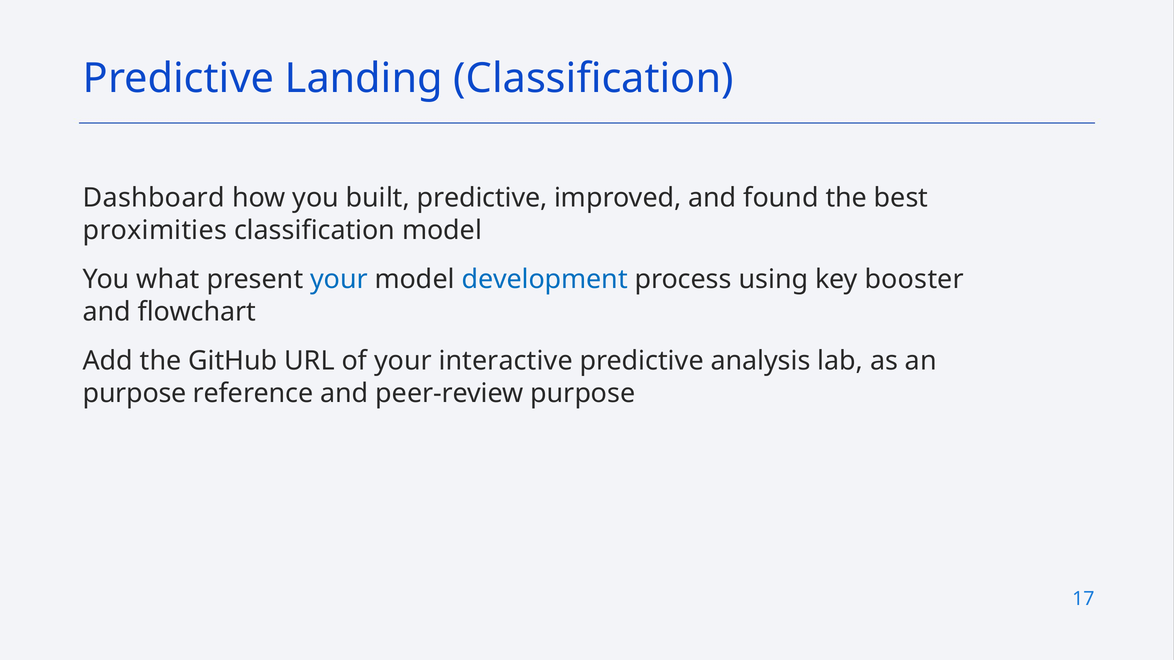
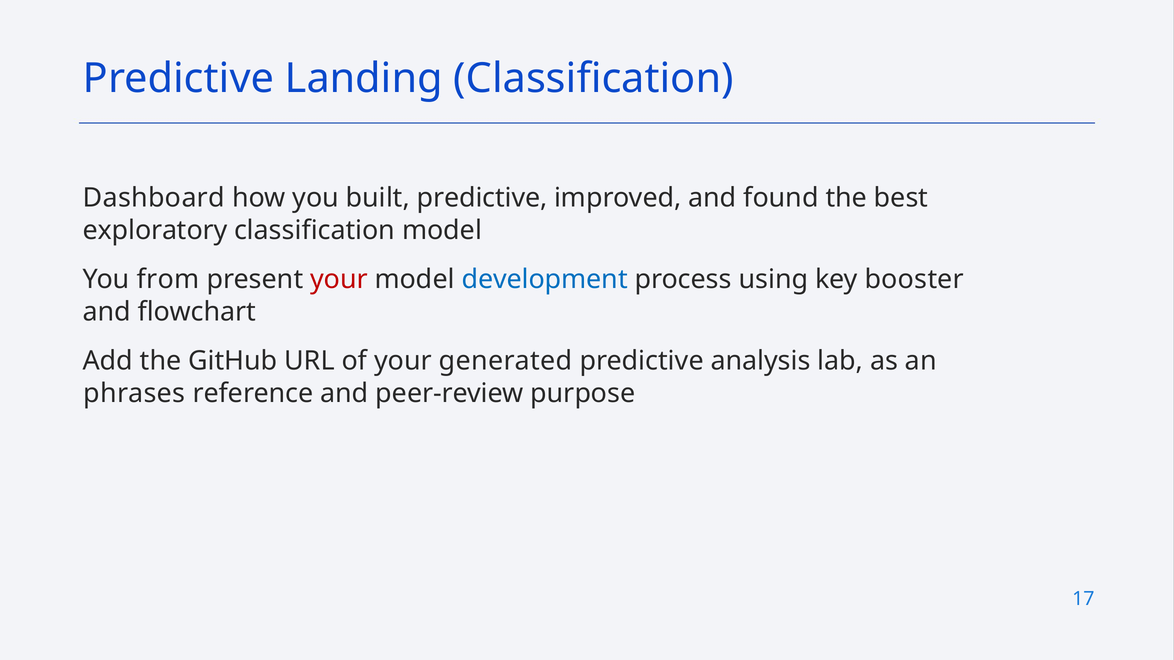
proximities: proximities -> exploratory (155, 230)
what: what -> from (168, 280)
your colour: blue -> red (339, 280)
interactive: interactive -> generated (506, 361)
purpose: purpose -> phrases (134, 394)
